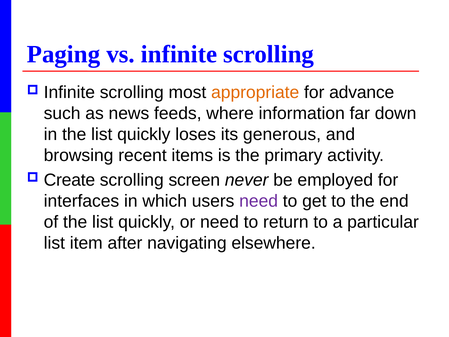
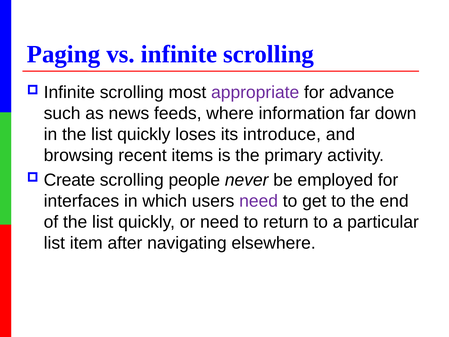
appropriate colour: orange -> purple (255, 92)
generous: generous -> introduce (282, 134)
screen: screen -> people (194, 180)
